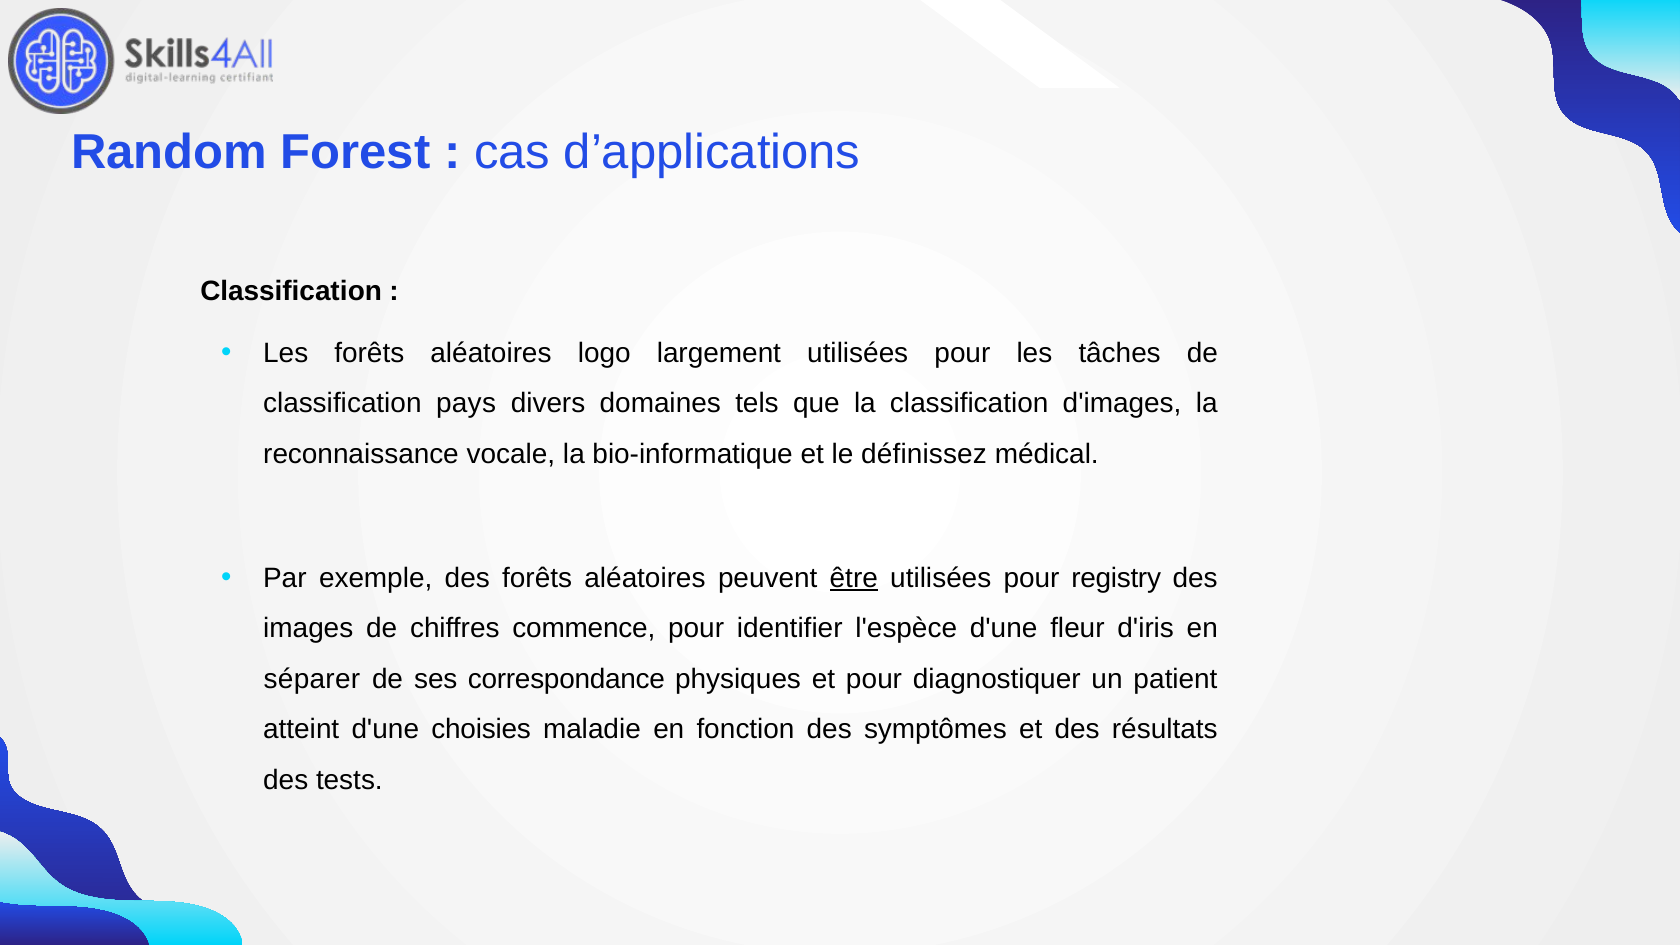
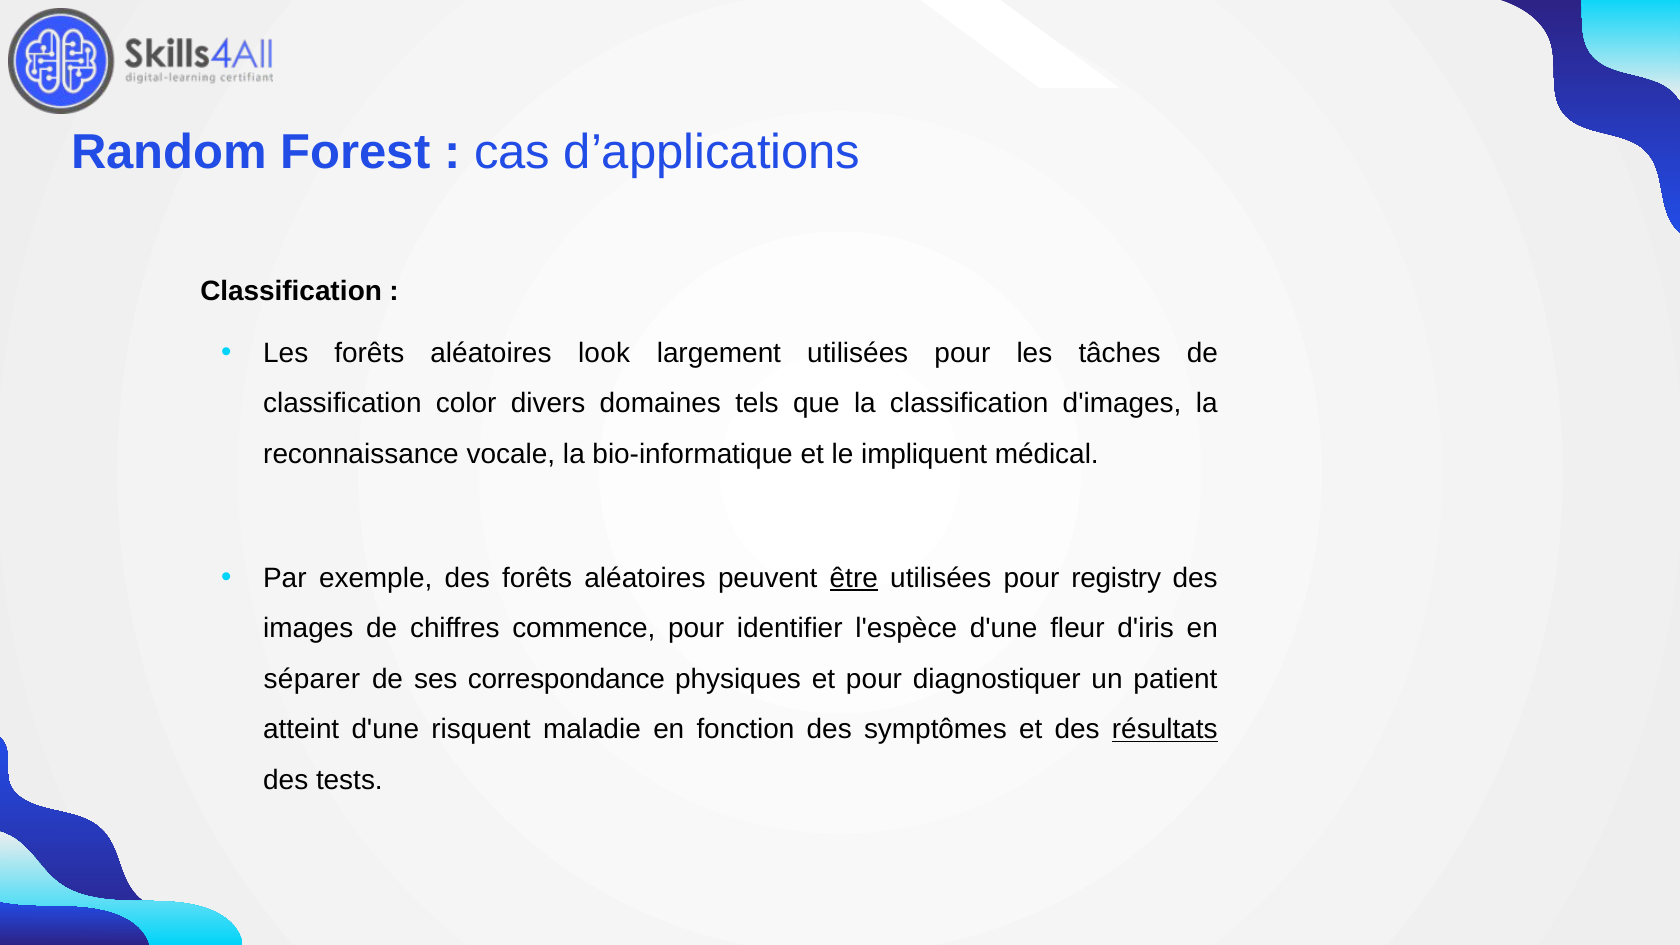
logo: logo -> look (604, 353)
pays: pays -> color (466, 404)
définissez: définissez -> impliquent (924, 454)
choisies: choisies -> risquent (481, 729)
résultats underline: none -> present (1165, 729)
